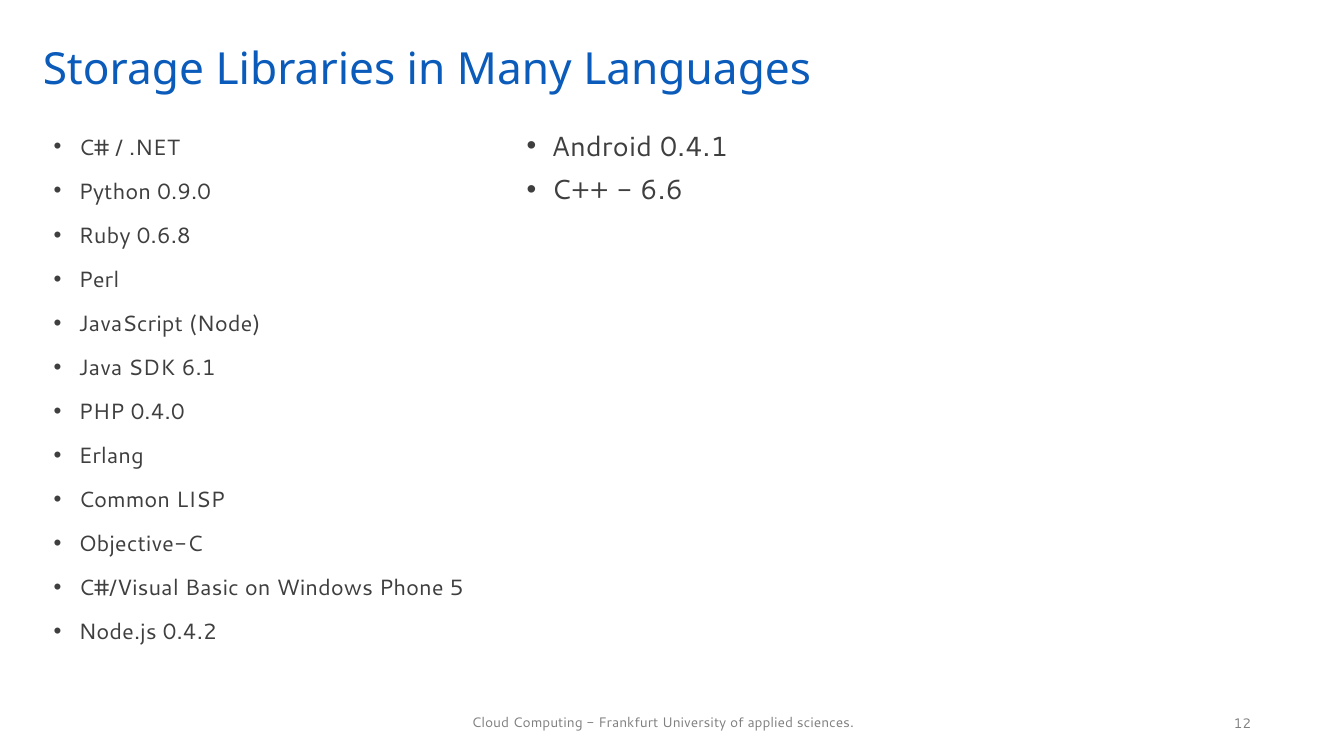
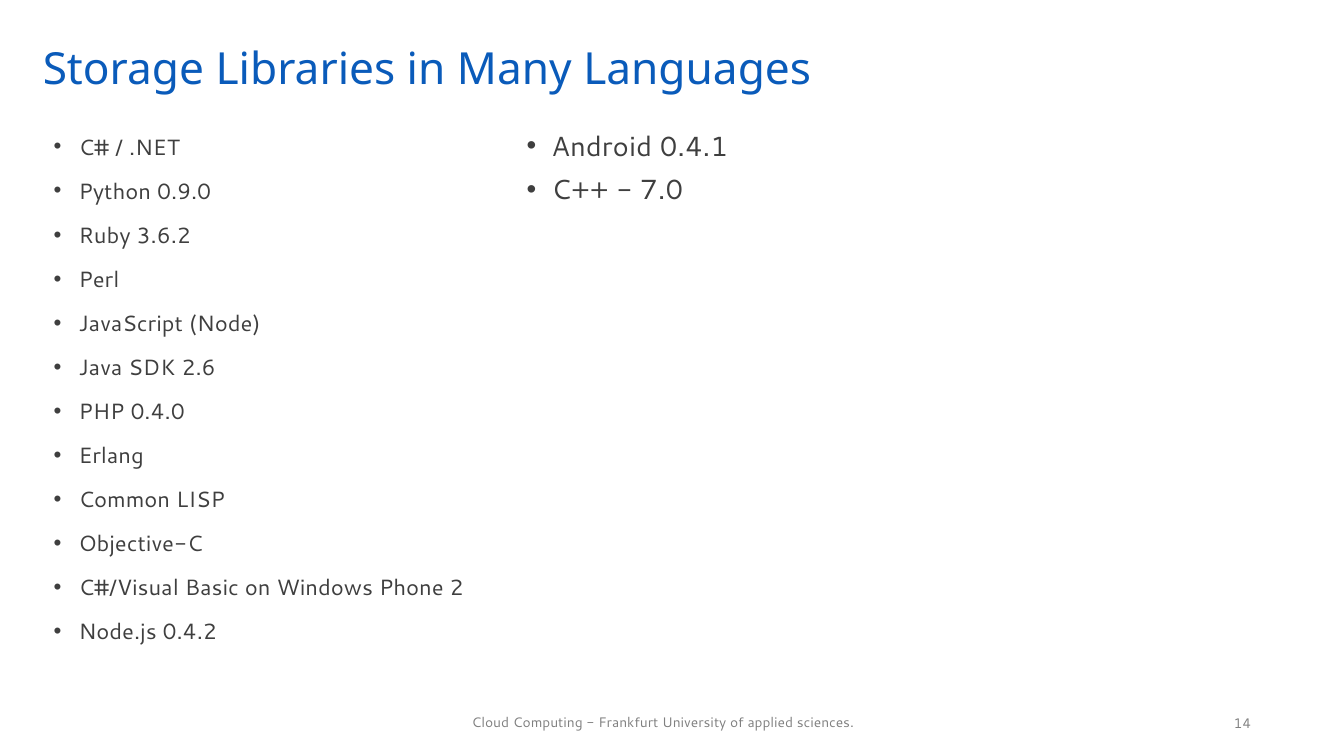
6.6: 6.6 -> 7.0 (662, 191)
0.6.8: 0.6.8 -> 3.6.2 (164, 236)
6.1: 6.1 -> 2.6 (199, 368)
5: 5 -> 2 (457, 588)
12: 12 -> 14 (1242, 724)
